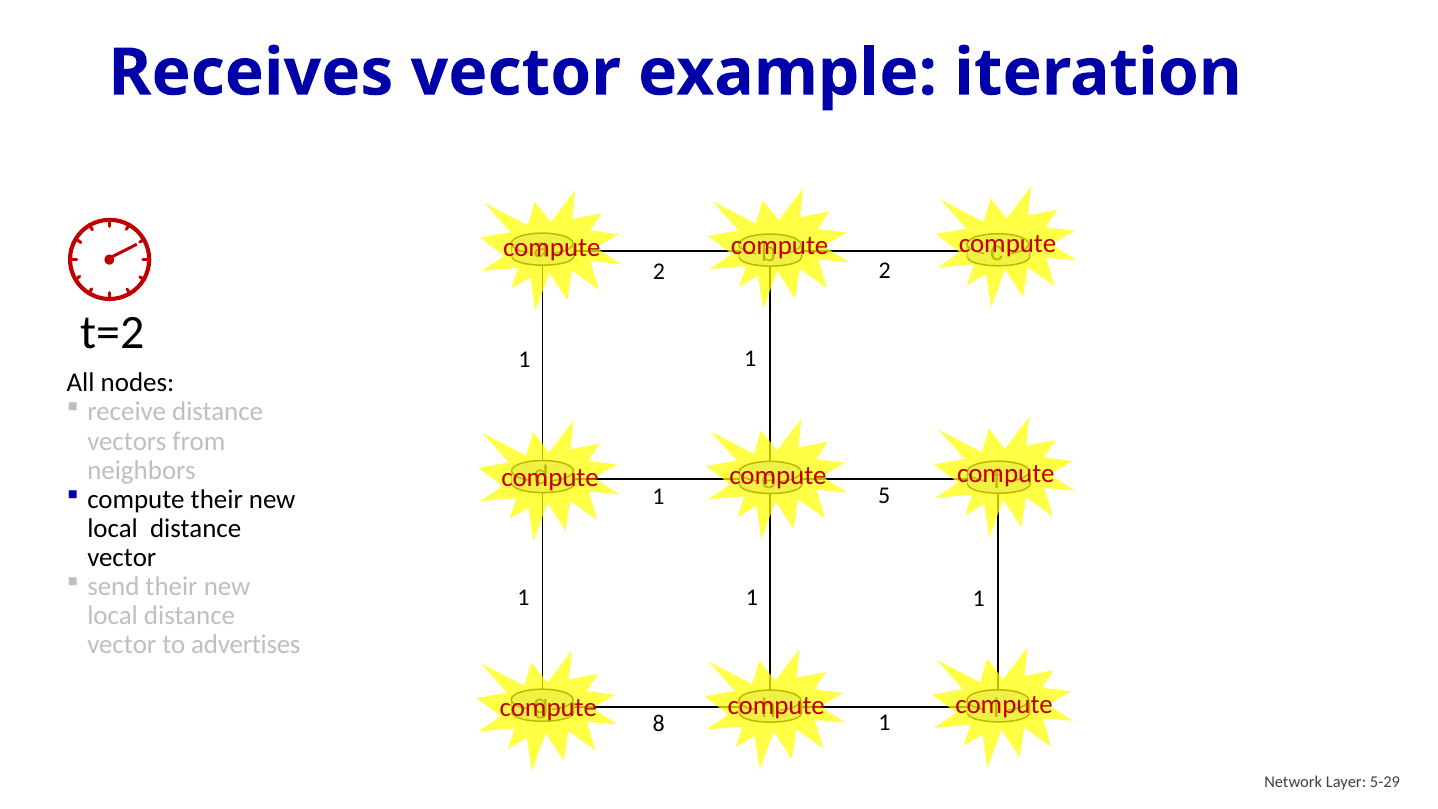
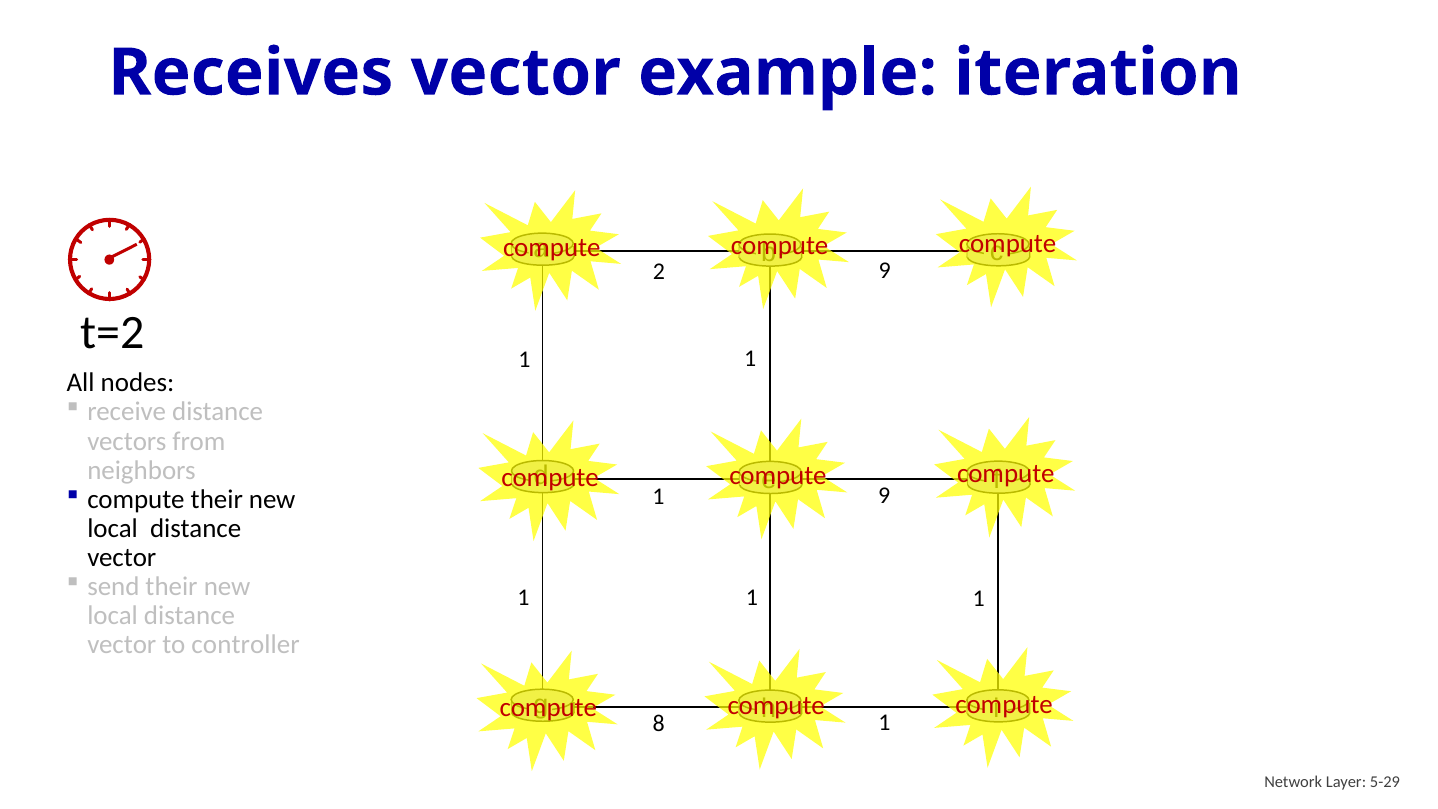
2 2: 2 -> 9 (885, 271)
1 5: 5 -> 9 (884, 496)
advertises: advertises -> controller (246, 645)
